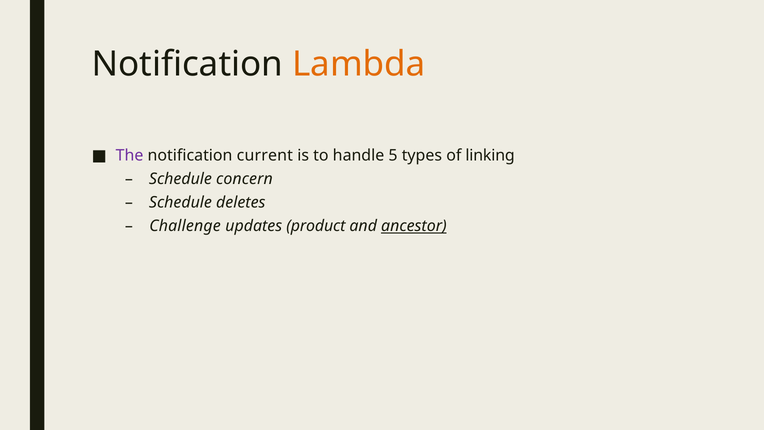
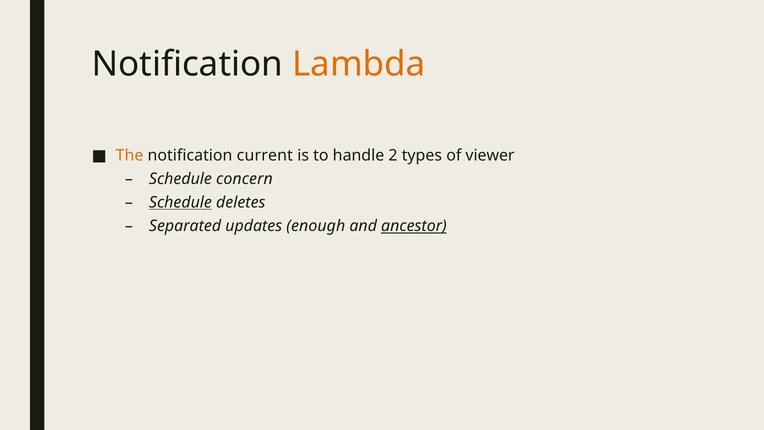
The colour: purple -> orange (130, 155)
5: 5 -> 2 (393, 155)
linking: linking -> viewer (490, 155)
Schedule underline: none -> present (180, 202)
Challenge: Challenge -> Separated (185, 226)
product: product -> enough (316, 226)
